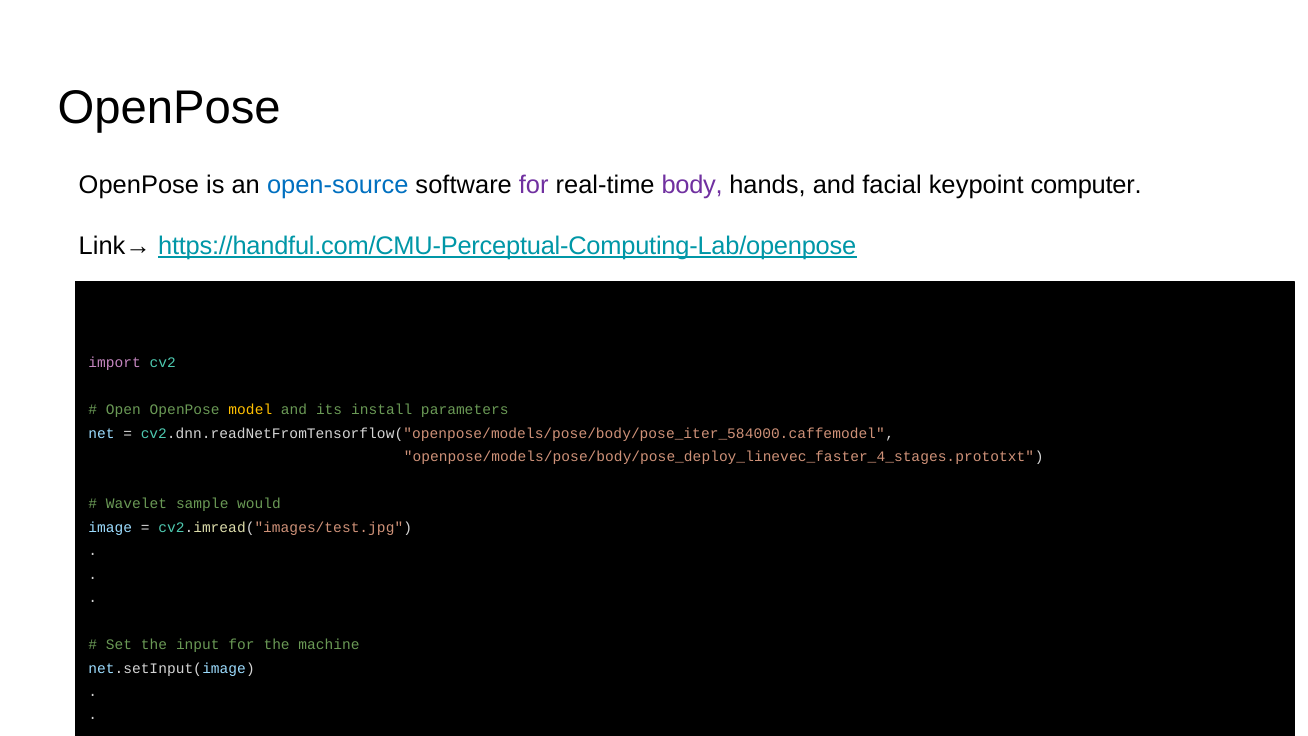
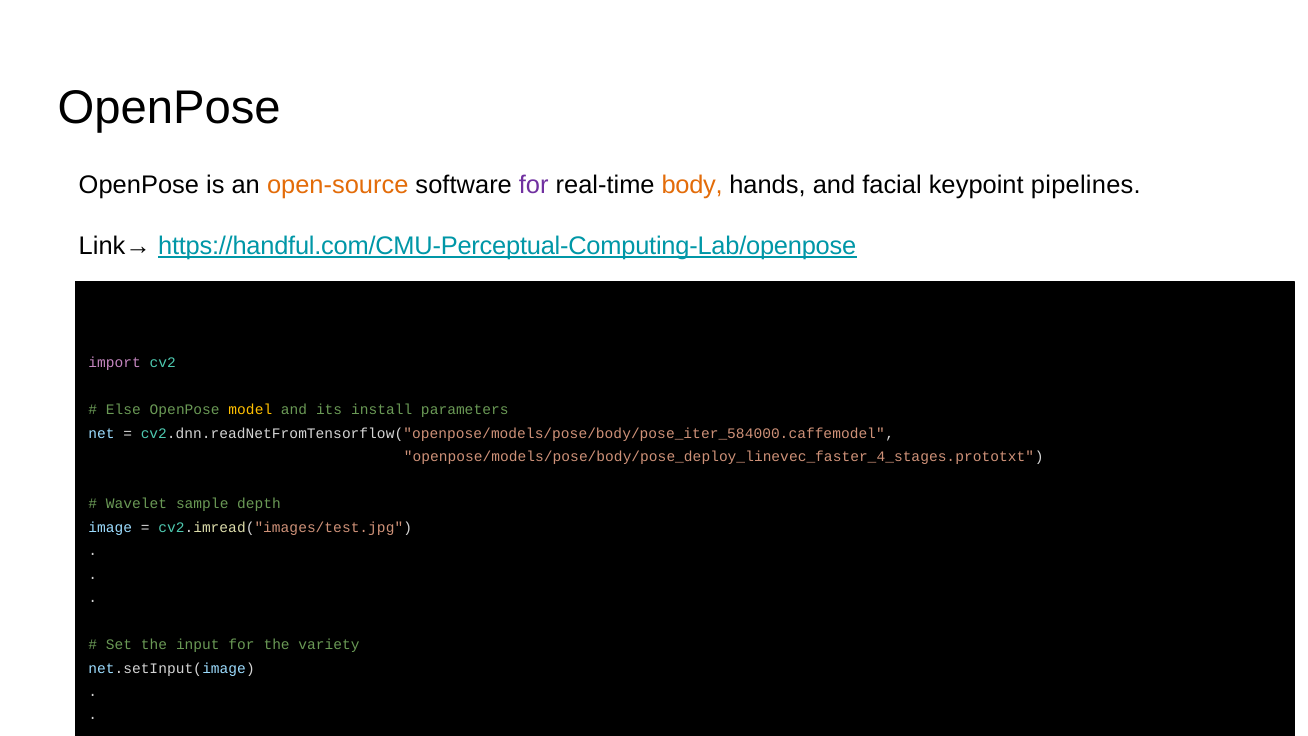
open-source colour: blue -> orange (338, 185)
body colour: purple -> orange (692, 185)
computer: computer -> pipelines (1086, 185)
Open: Open -> Else (123, 410)
would: would -> depth (259, 504)
machine: machine -> variety (329, 645)
